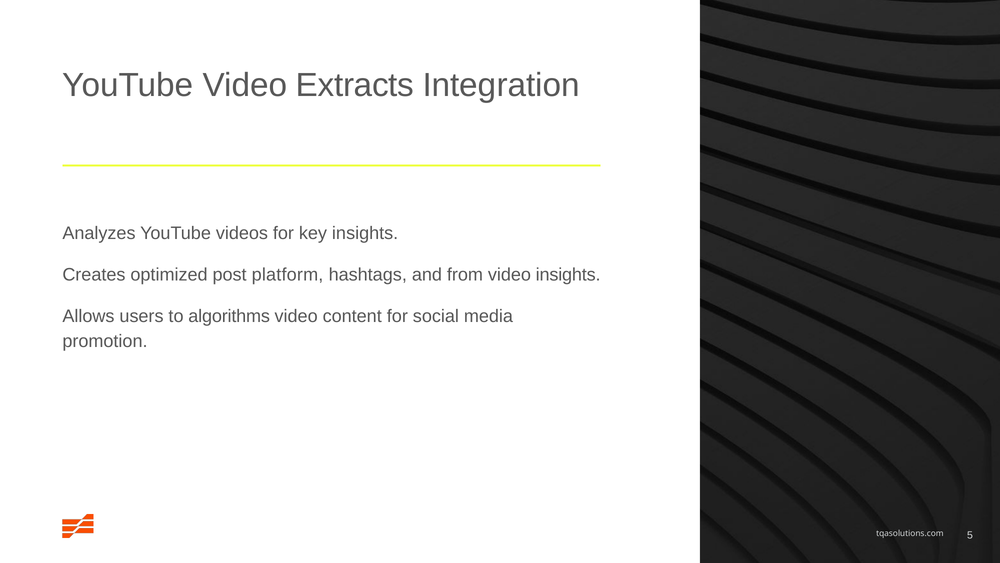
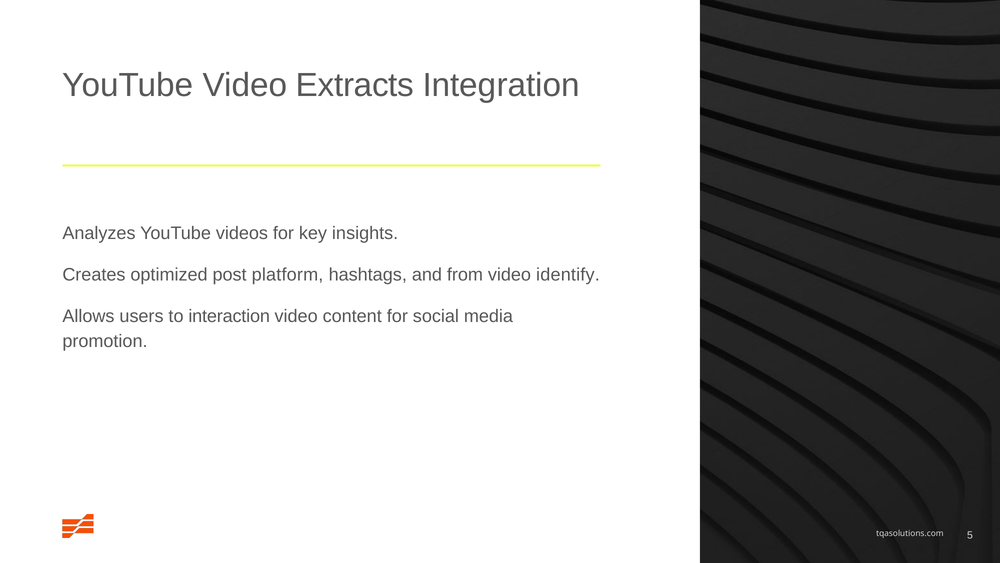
video insights: insights -> identify (568, 275)
algorithms: algorithms -> interaction (229, 316)
